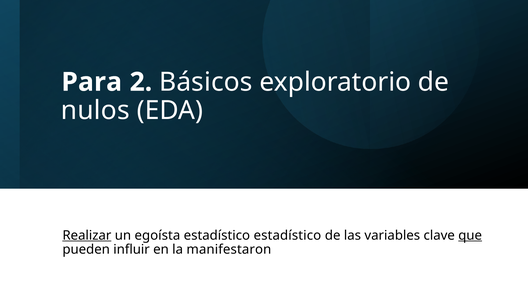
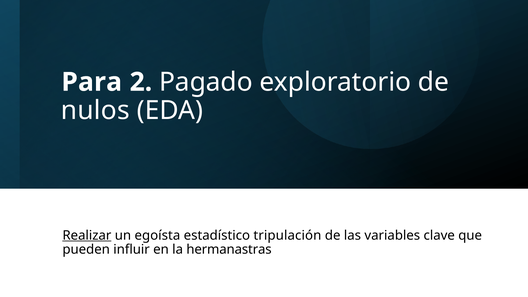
Básicos: Básicos -> Pagado (206, 82)
estadístico estadístico: estadístico -> tripulación (287, 235)
que underline: present -> none (470, 235)
manifestaron: manifestaron -> hermanastras (229, 250)
